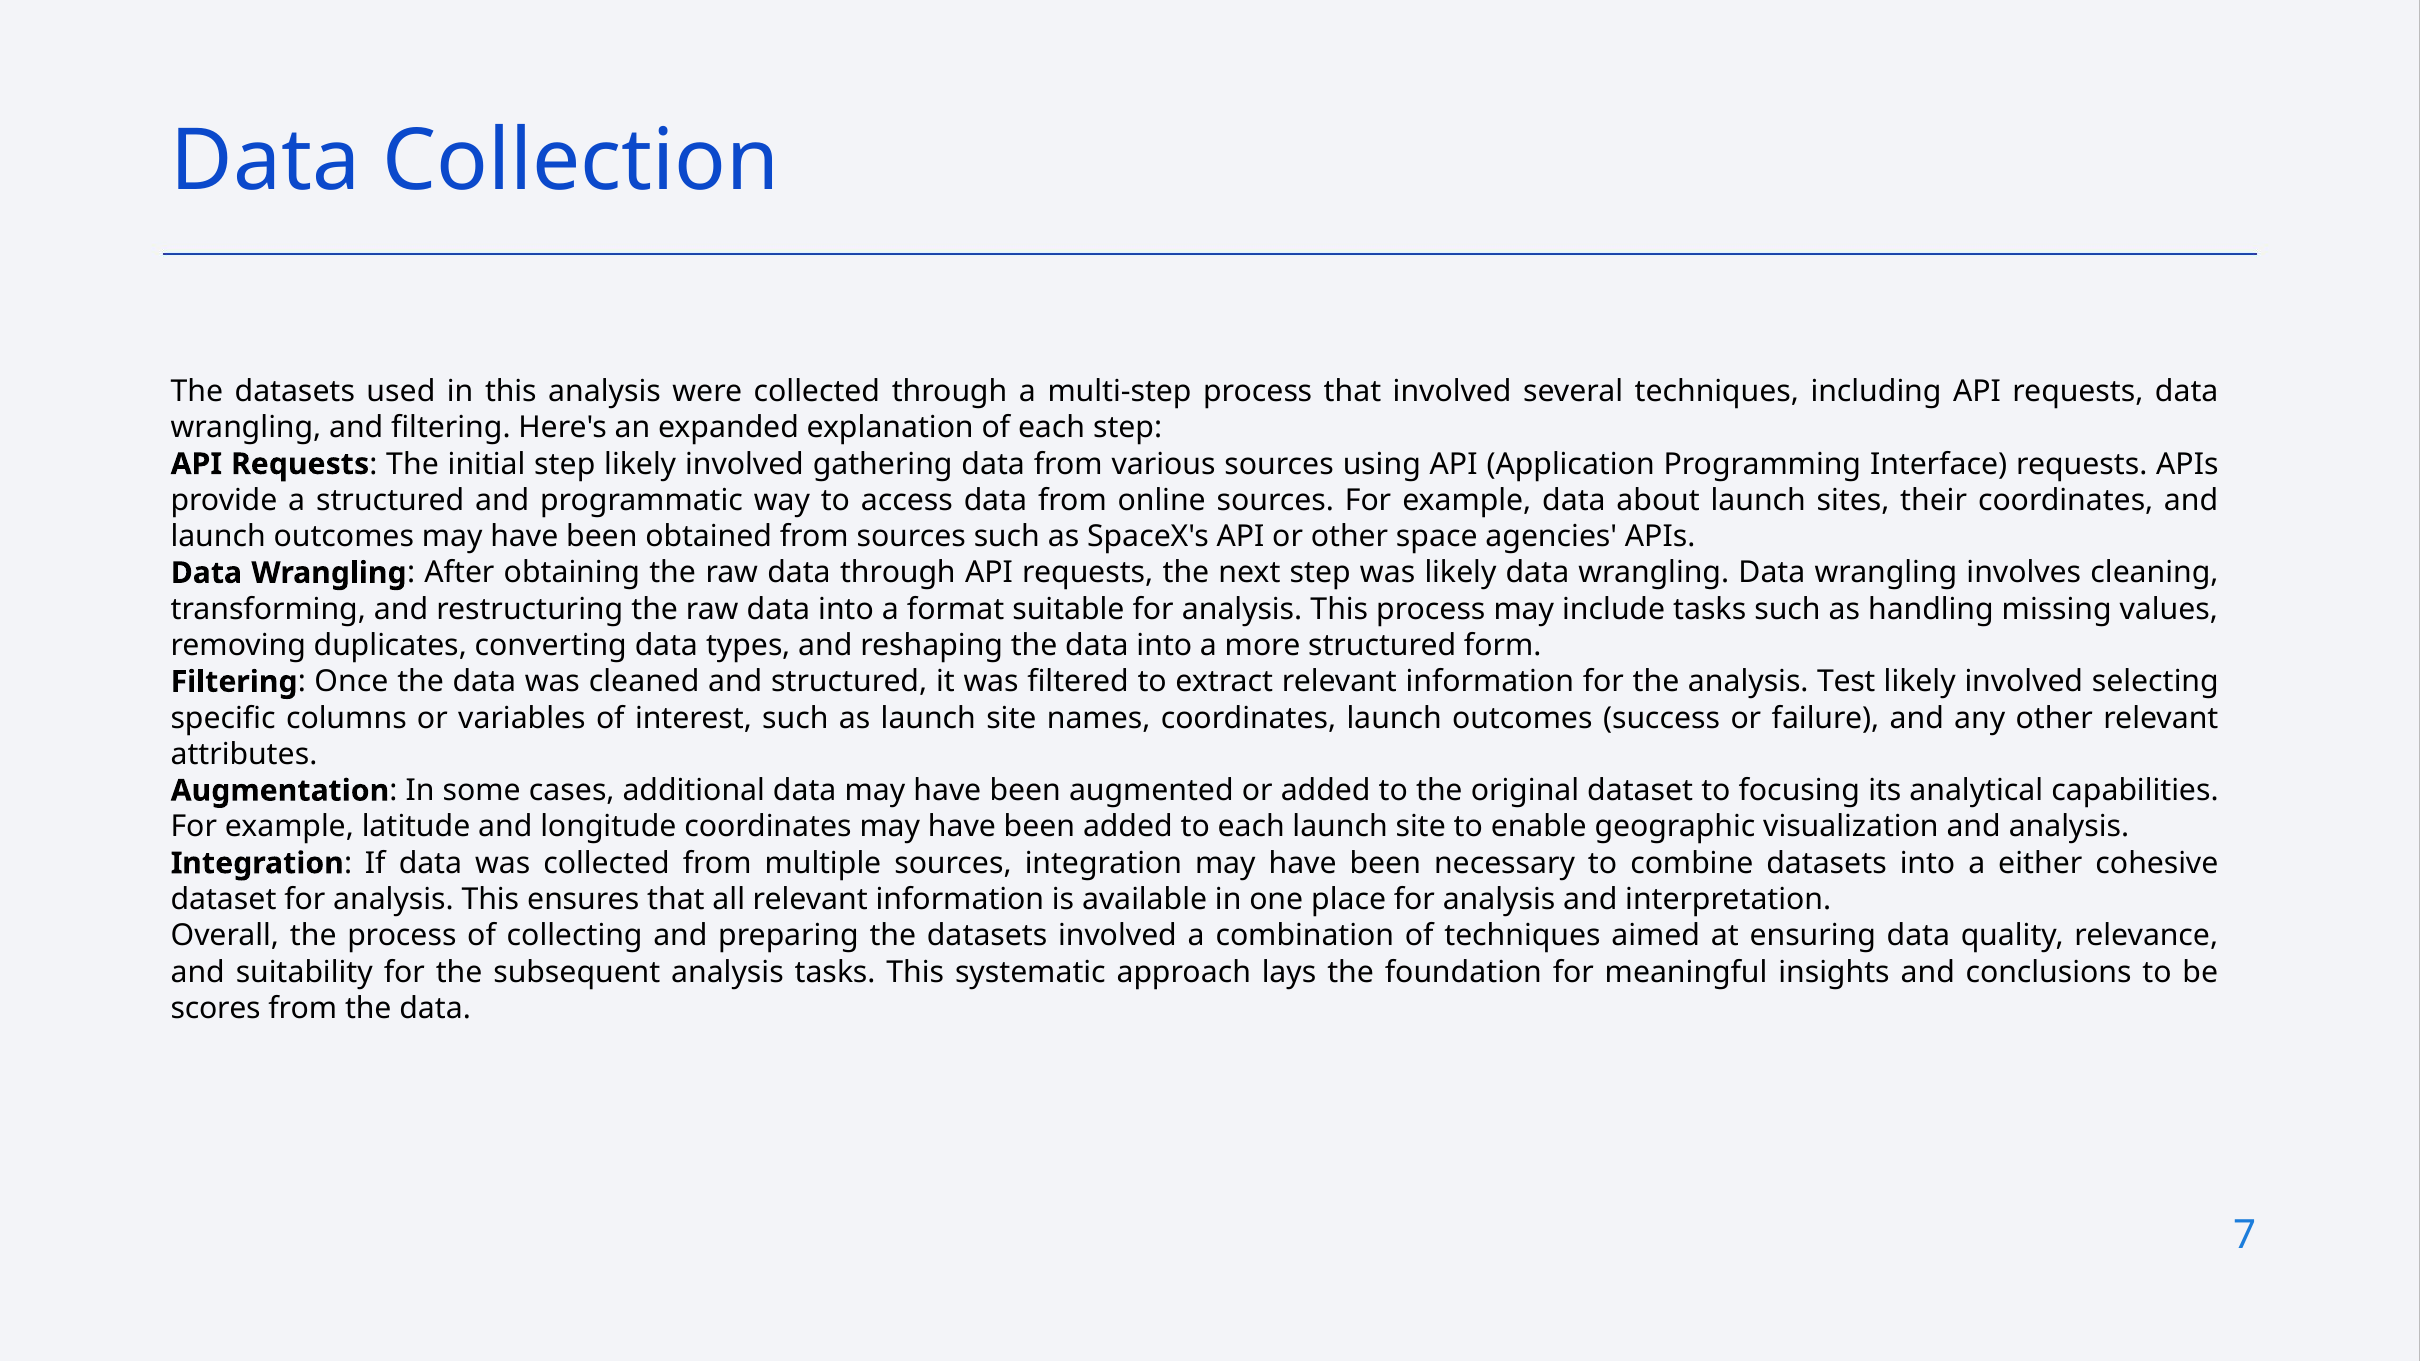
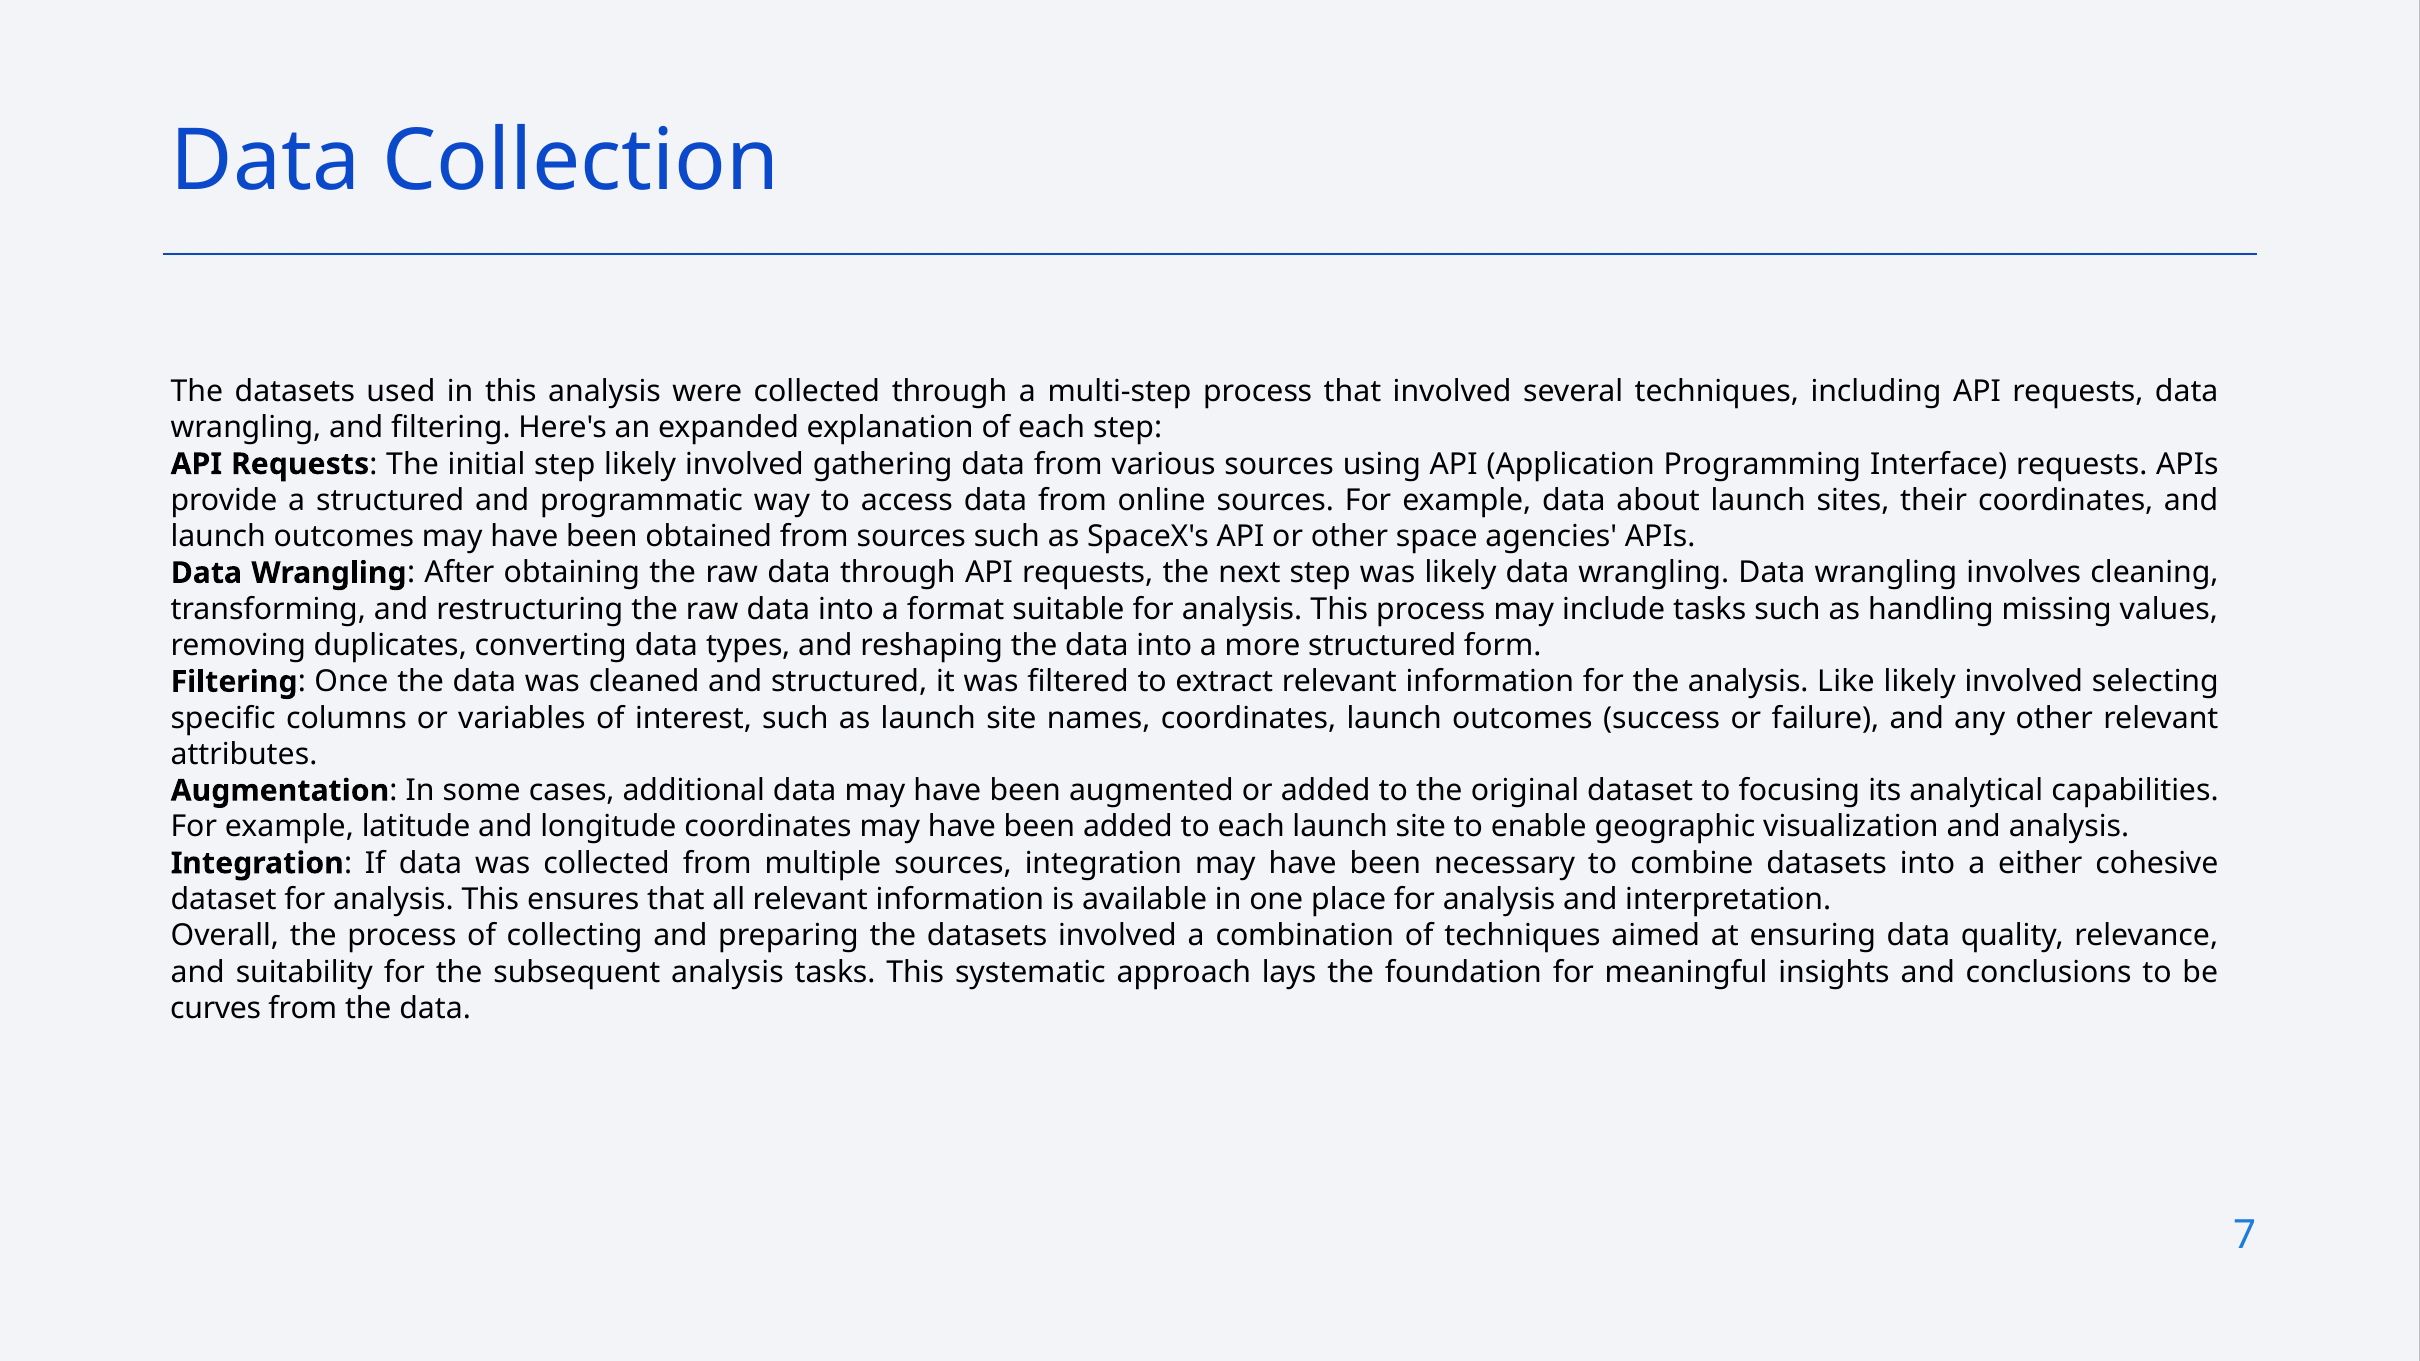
Test: Test -> Like (1846, 682)
scores: scores -> curves (216, 1009)
